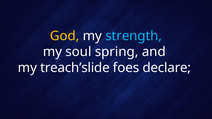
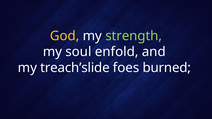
strength colour: light blue -> light green (134, 36)
spring: spring -> enfold (117, 52)
declare: declare -> burned (167, 68)
